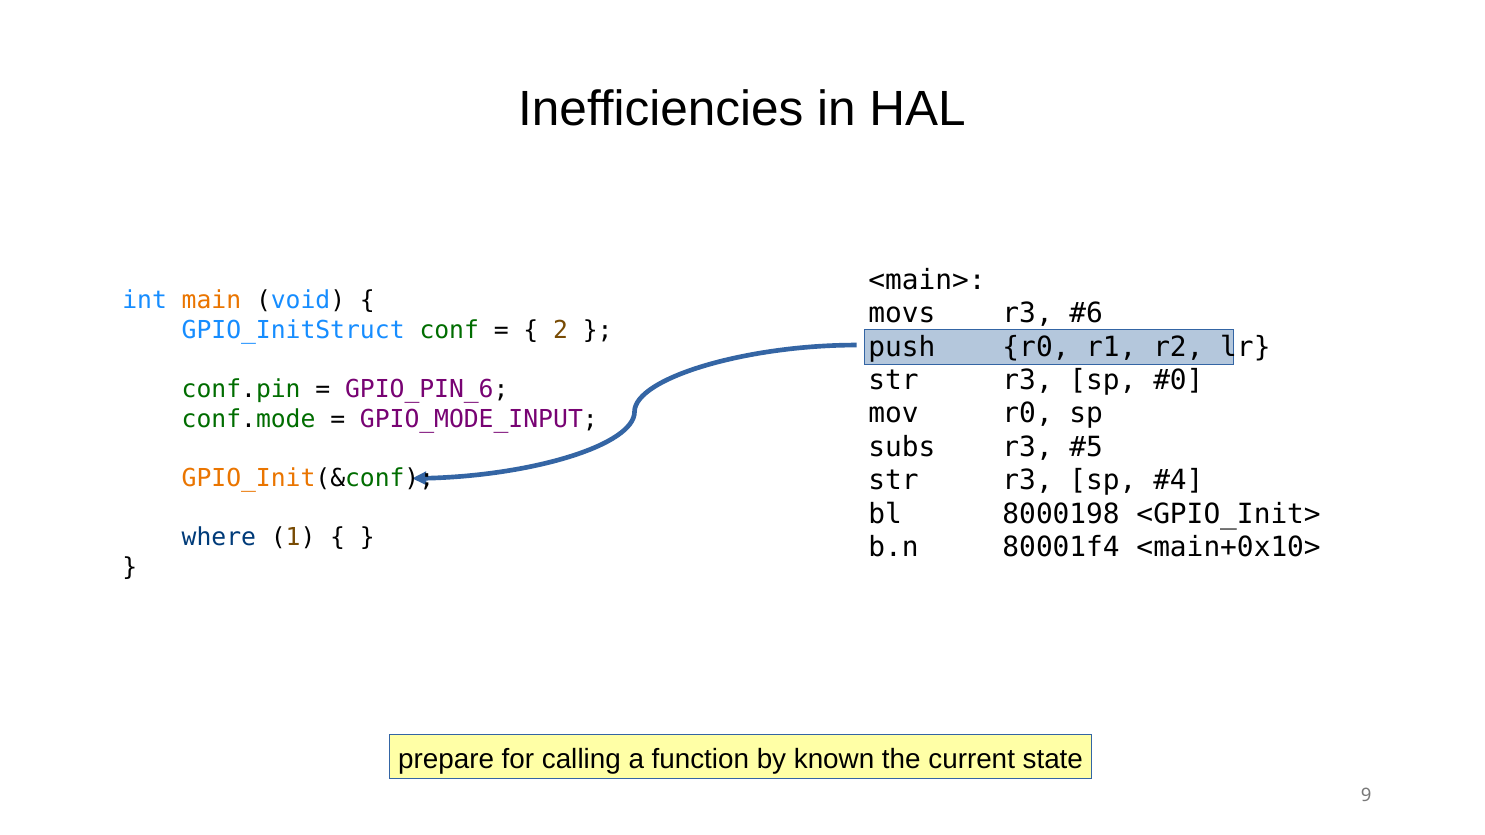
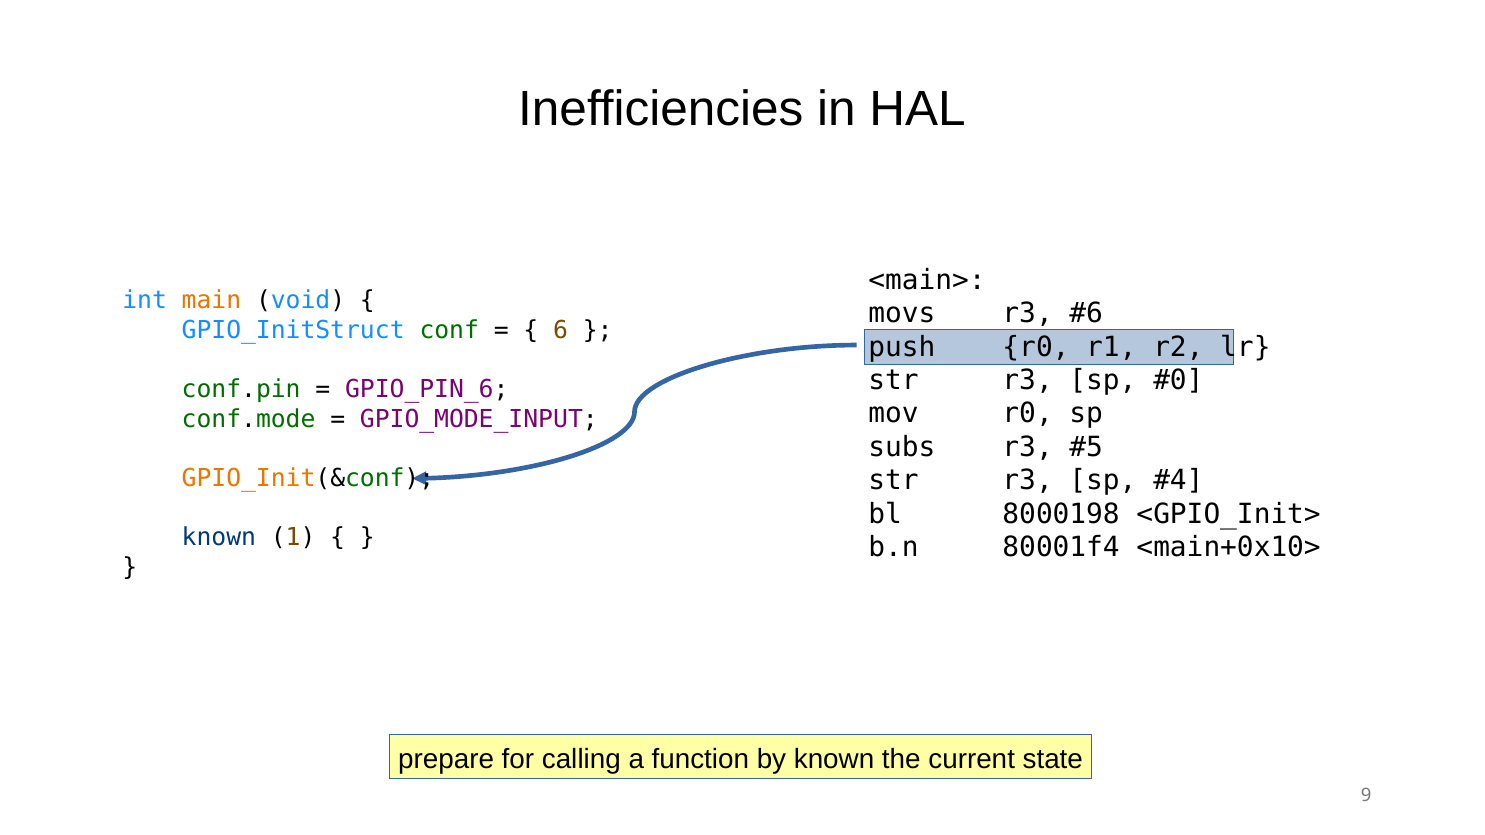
2: 2 -> 6 (561, 330)
where: where -> known (219, 538)
